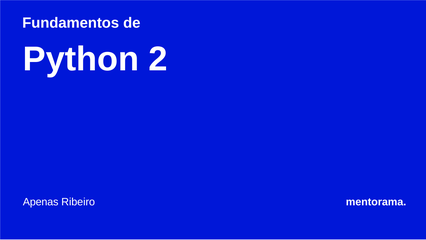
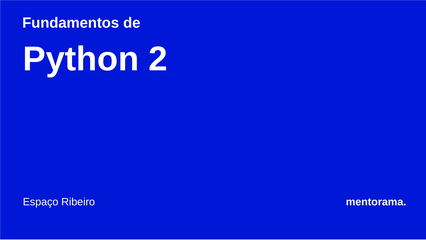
Apenas: Apenas -> Espaço (41, 202)
